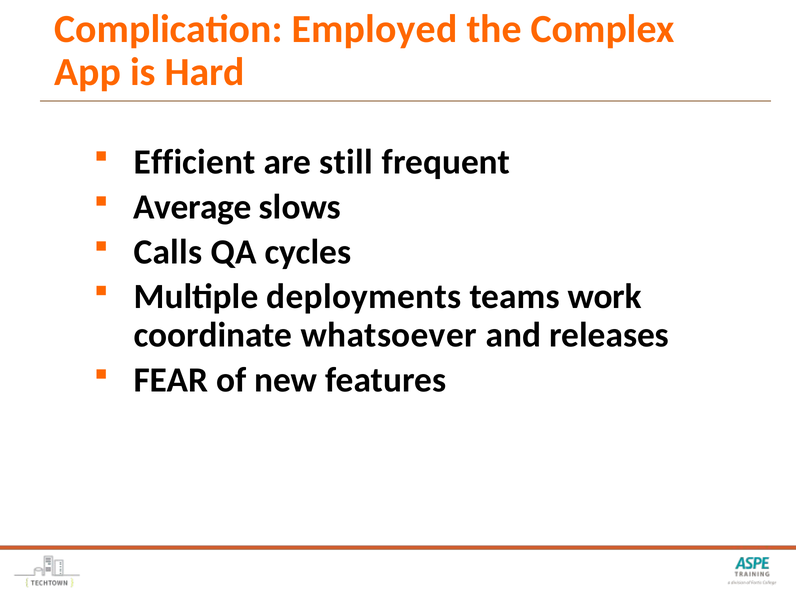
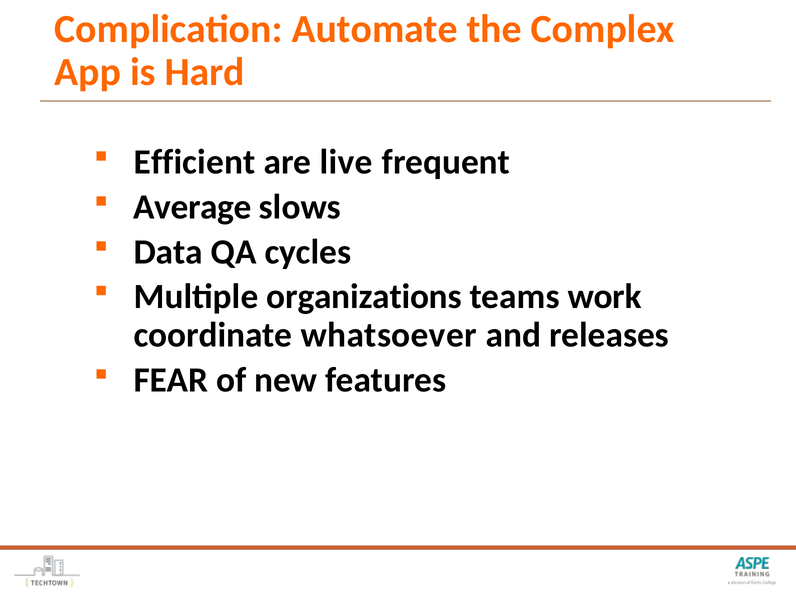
Employed: Employed -> Automate (375, 29)
still: still -> live (346, 162)
Calls: Calls -> Data (168, 252)
deployments: deployments -> organizations (364, 297)
